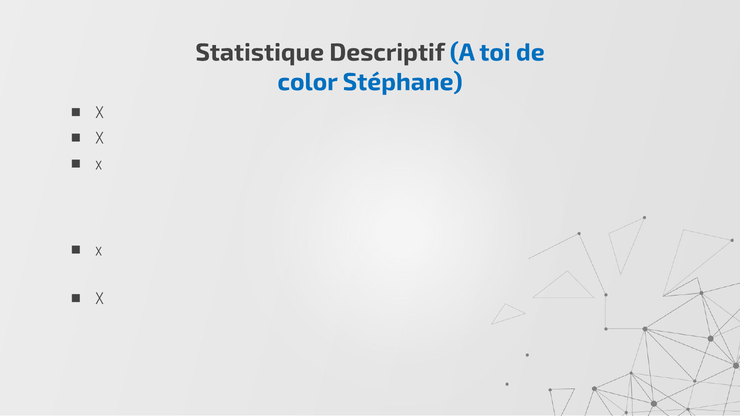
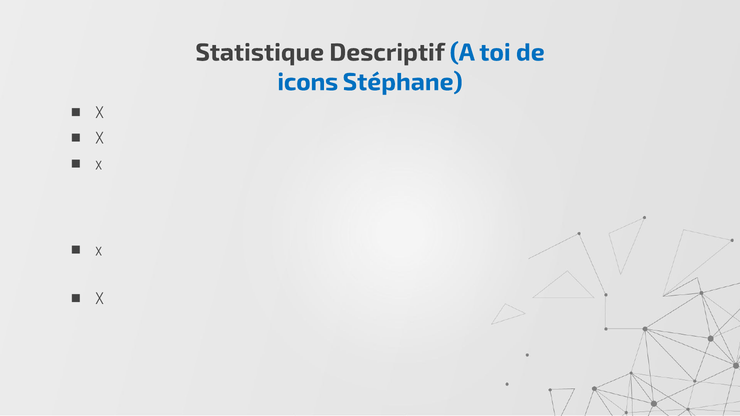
color: color -> icons (308, 82)
